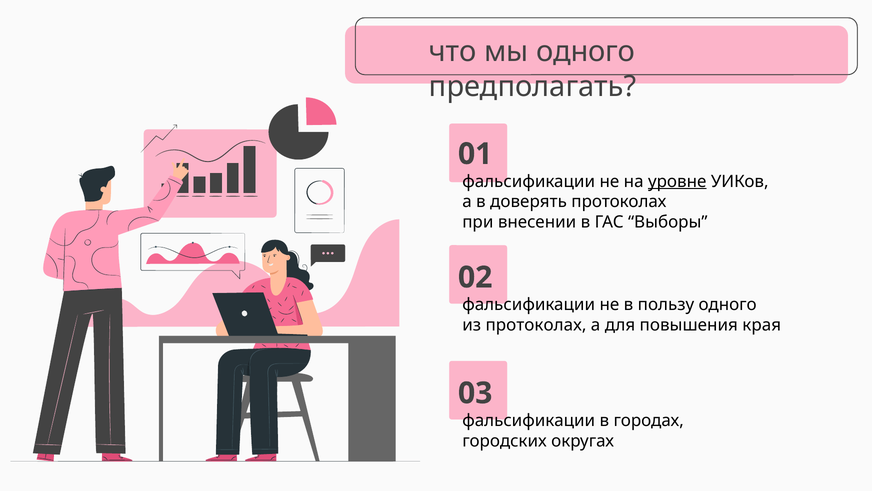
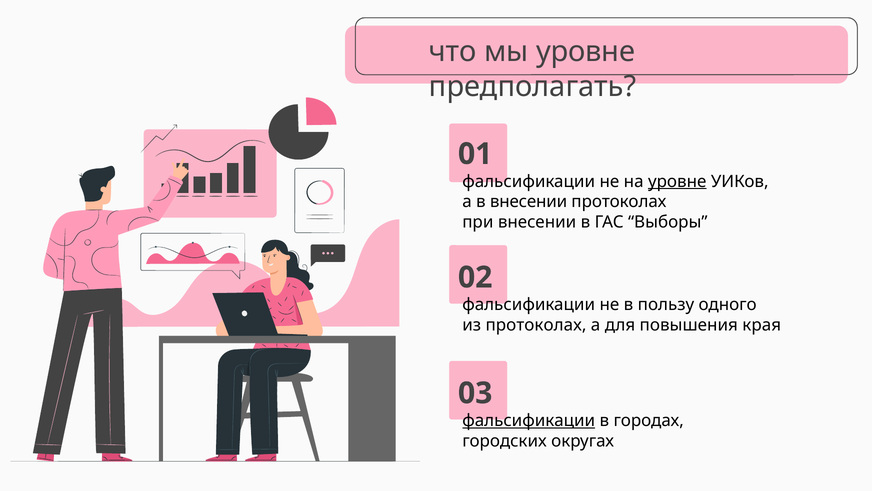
мы одного: одного -> уровне (586, 51)
в доверять: доверять -> внесении (529, 202)
фальсификации underline: none -> present (529, 420)
